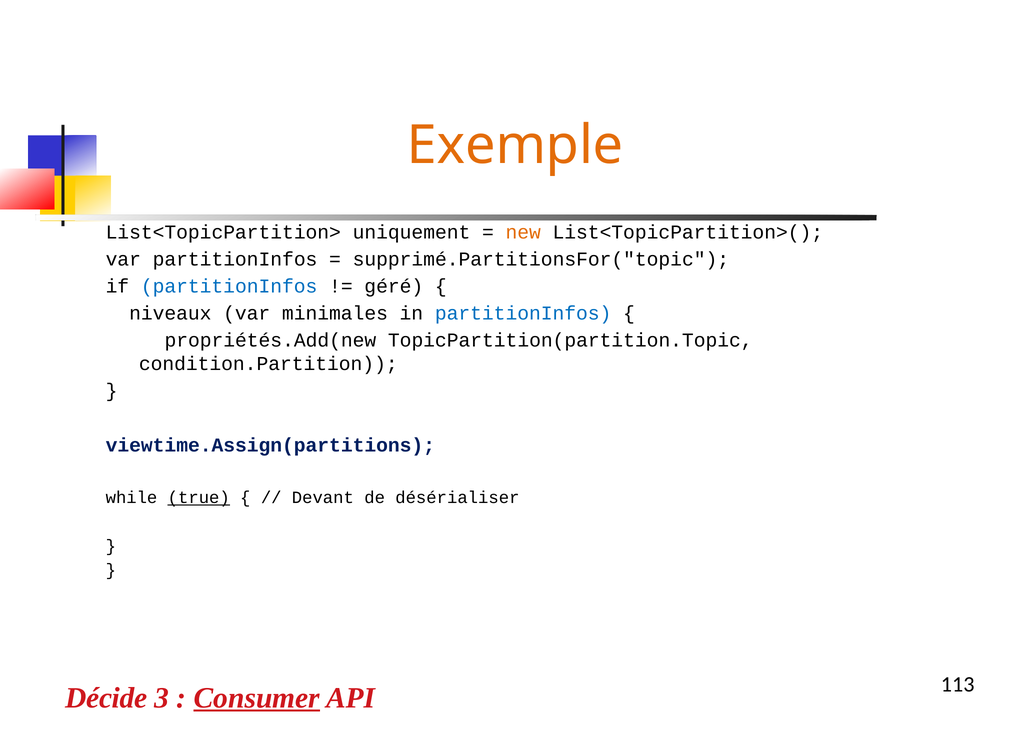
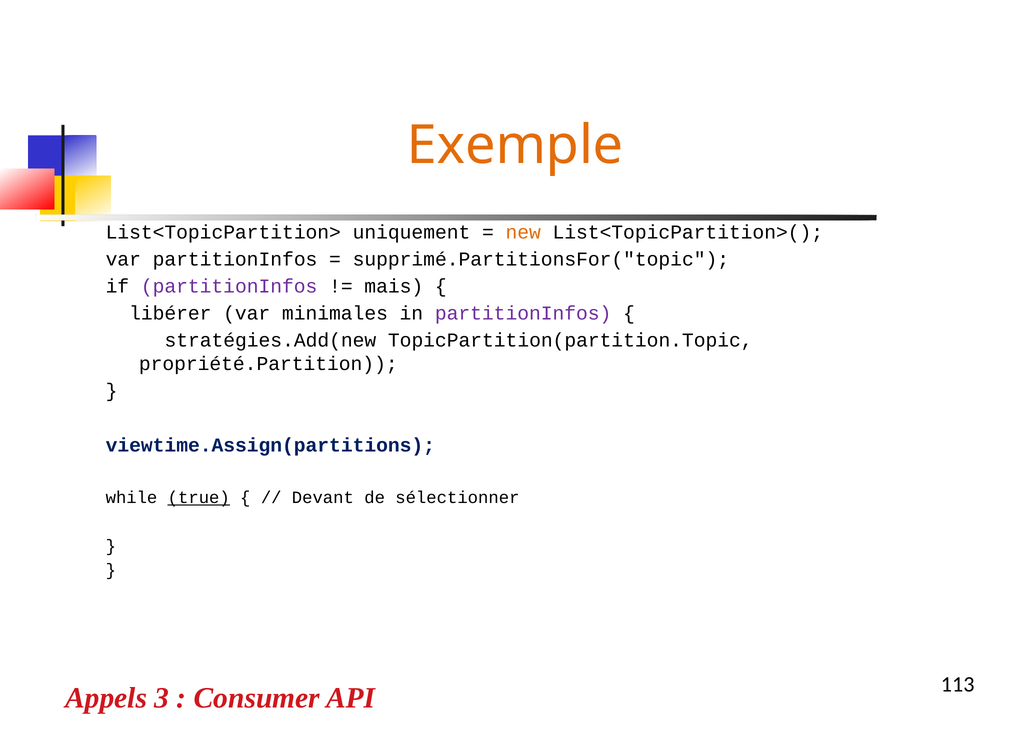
partitionInfos colour: blue -> purple (229, 286)
géré: géré -> mais (394, 286)
niveaux: niveaux -> libérer (170, 313)
partitionInfos colour: blue -> purple (523, 313)
propriétés.Add(new: propriétés.Add(new -> stratégies.Add(new (270, 340)
condition.Partition: condition.Partition -> propriété.Partition (268, 364)
désérialiser: désérialiser -> sélectionner (457, 497)
Décide: Décide -> Appels (106, 698)
Consumer underline: present -> none (257, 698)
